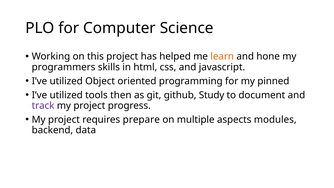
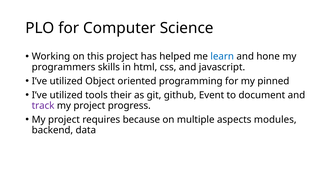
learn colour: orange -> blue (222, 56)
then: then -> their (121, 95)
Study: Study -> Event (212, 95)
prepare: prepare -> because (141, 120)
